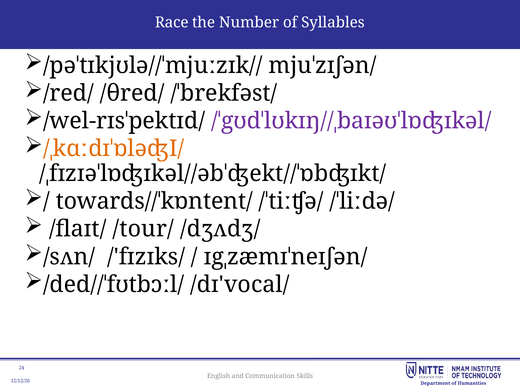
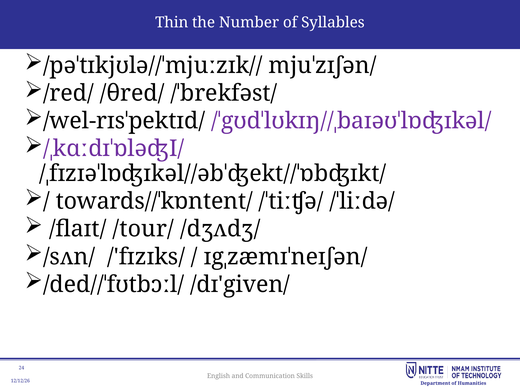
Race: Race -> Thin (172, 23)
/ˌkɑːdɪˈɒləʤI/ colour: orange -> purple (114, 149)
/dɪ'vocal/: /dɪ'vocal/ -> /dɪ'given/ (240, 284)
